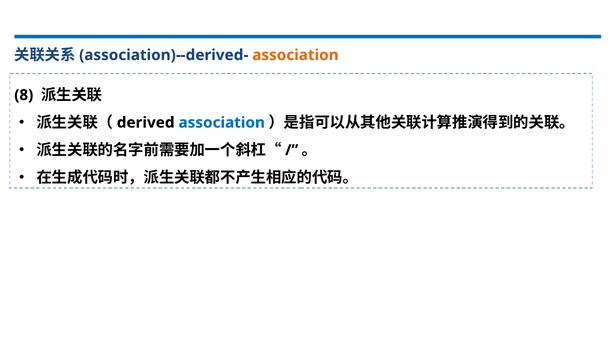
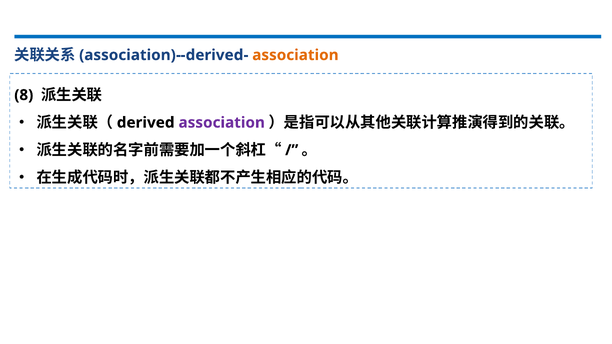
association colour: blue -> purple (222, 123)
